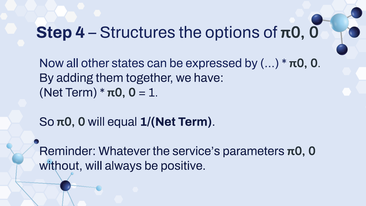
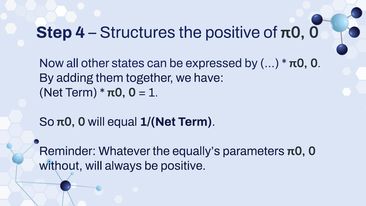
the options: options -> positive (233, 32)
service’s: service’s -> equally’s (196, 151)
